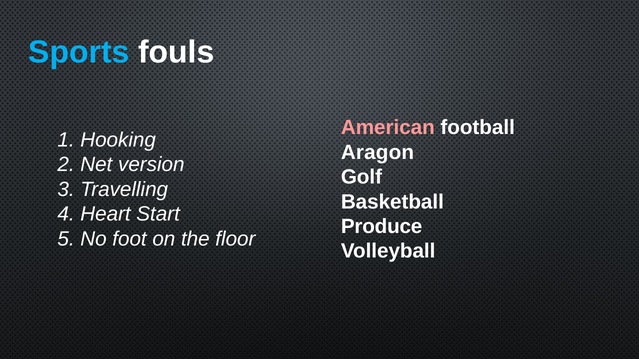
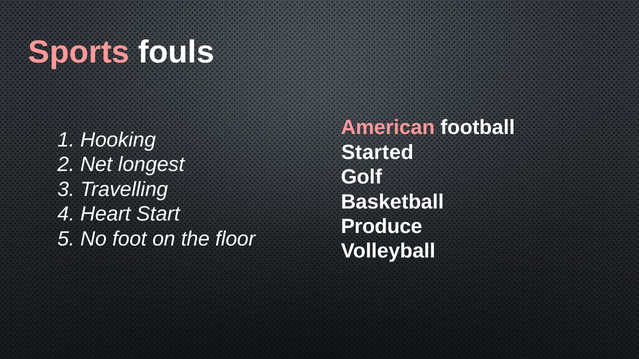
Sports colour: light blue -> pink (79, 52)
Aragon: Aragon -> Started (377, 152)
version: version -> longest (151, 165)
